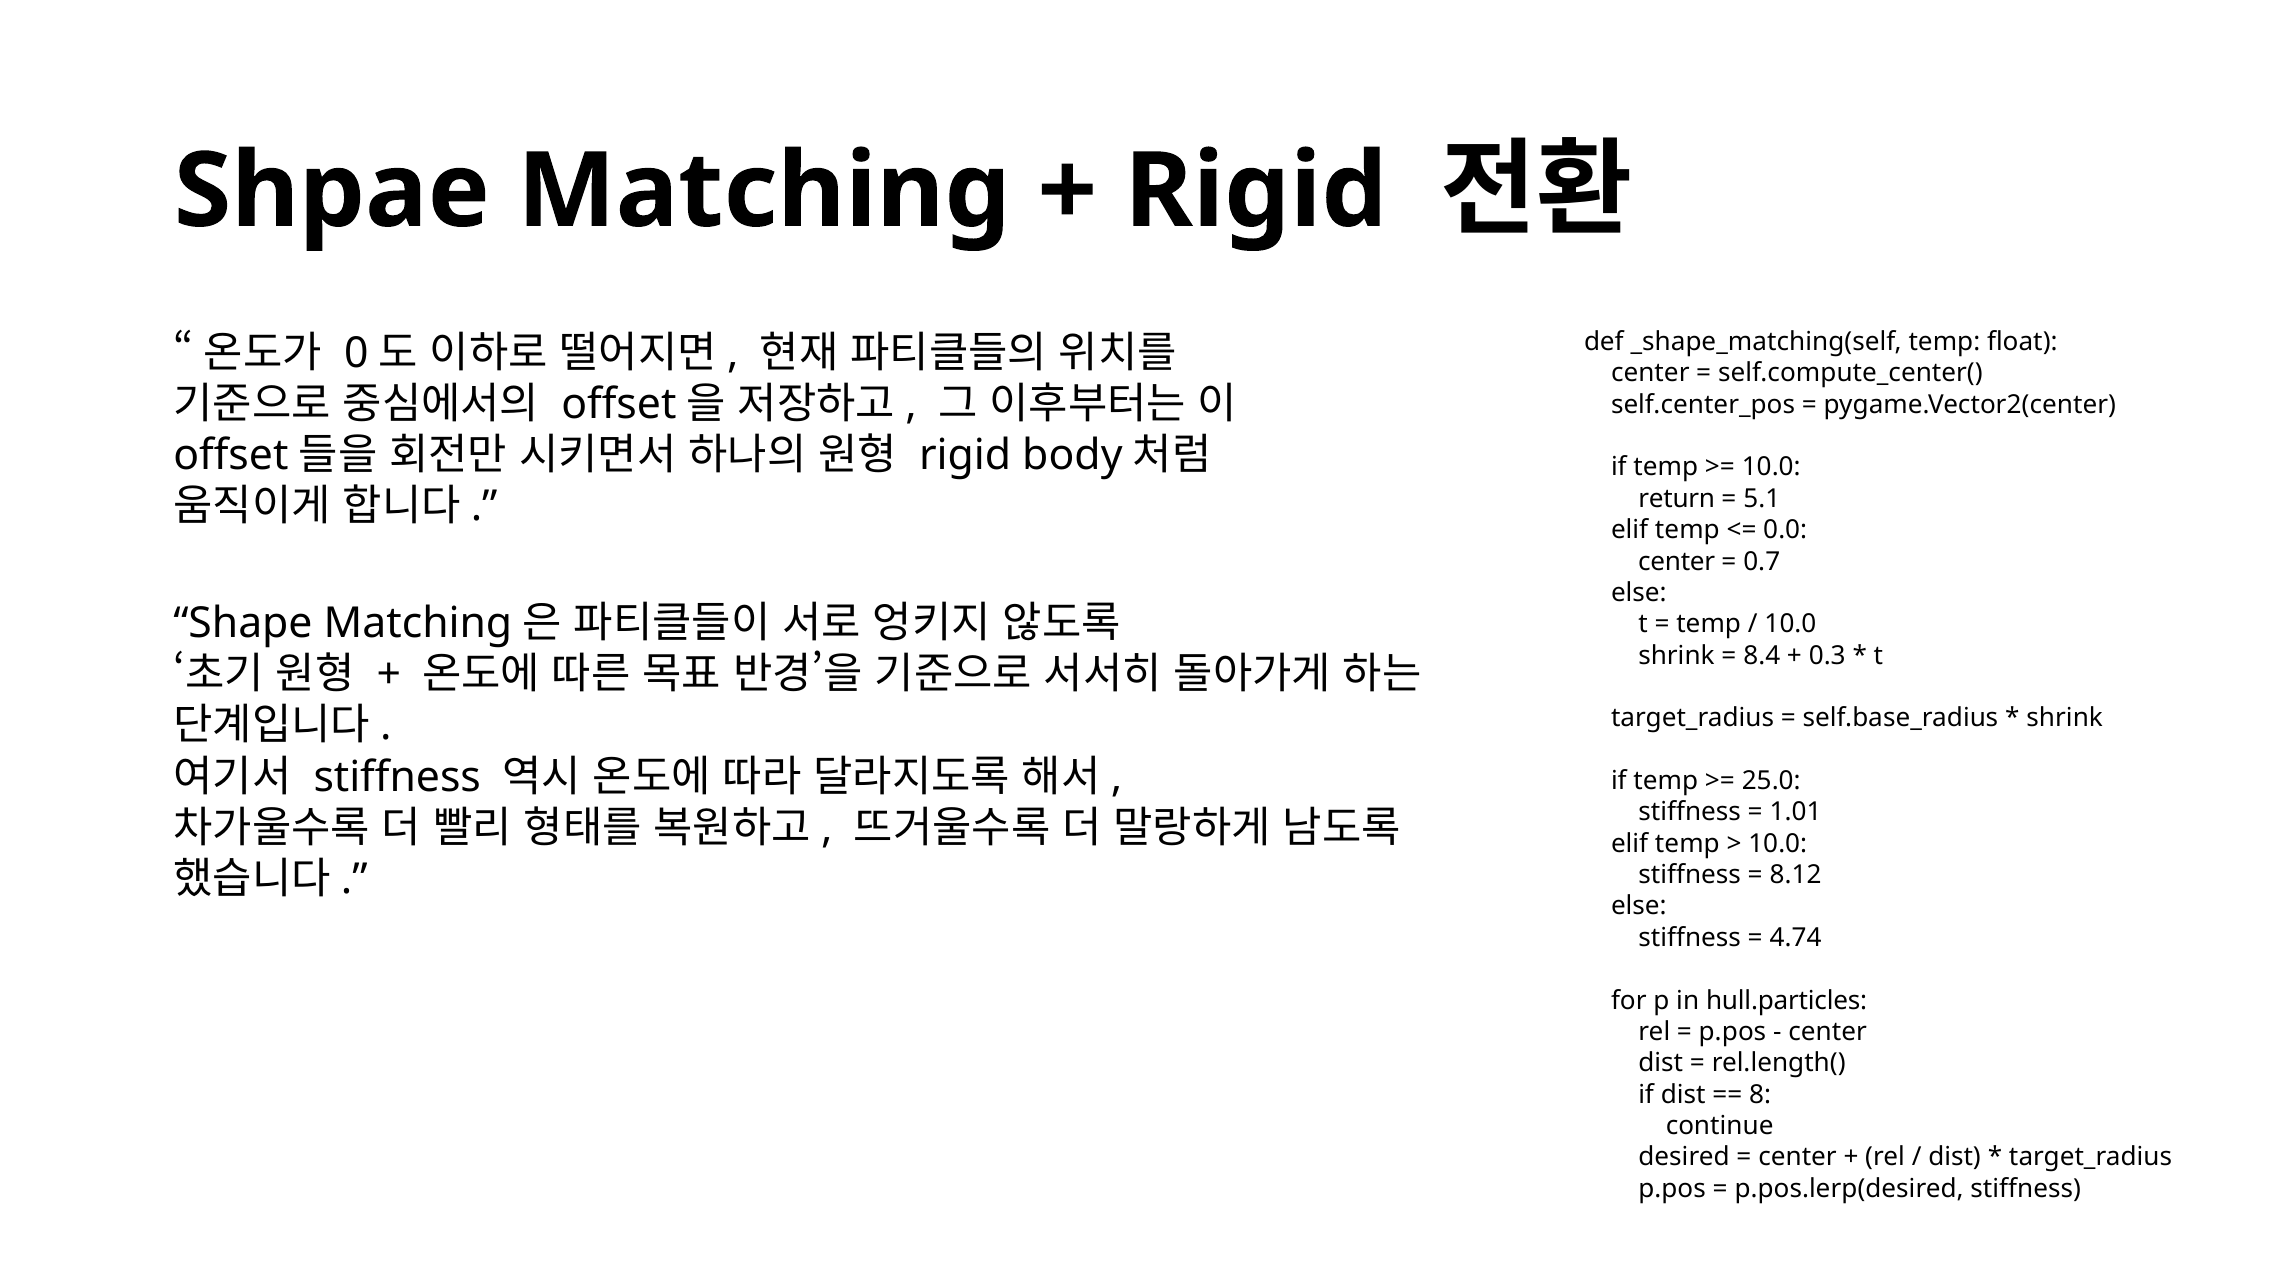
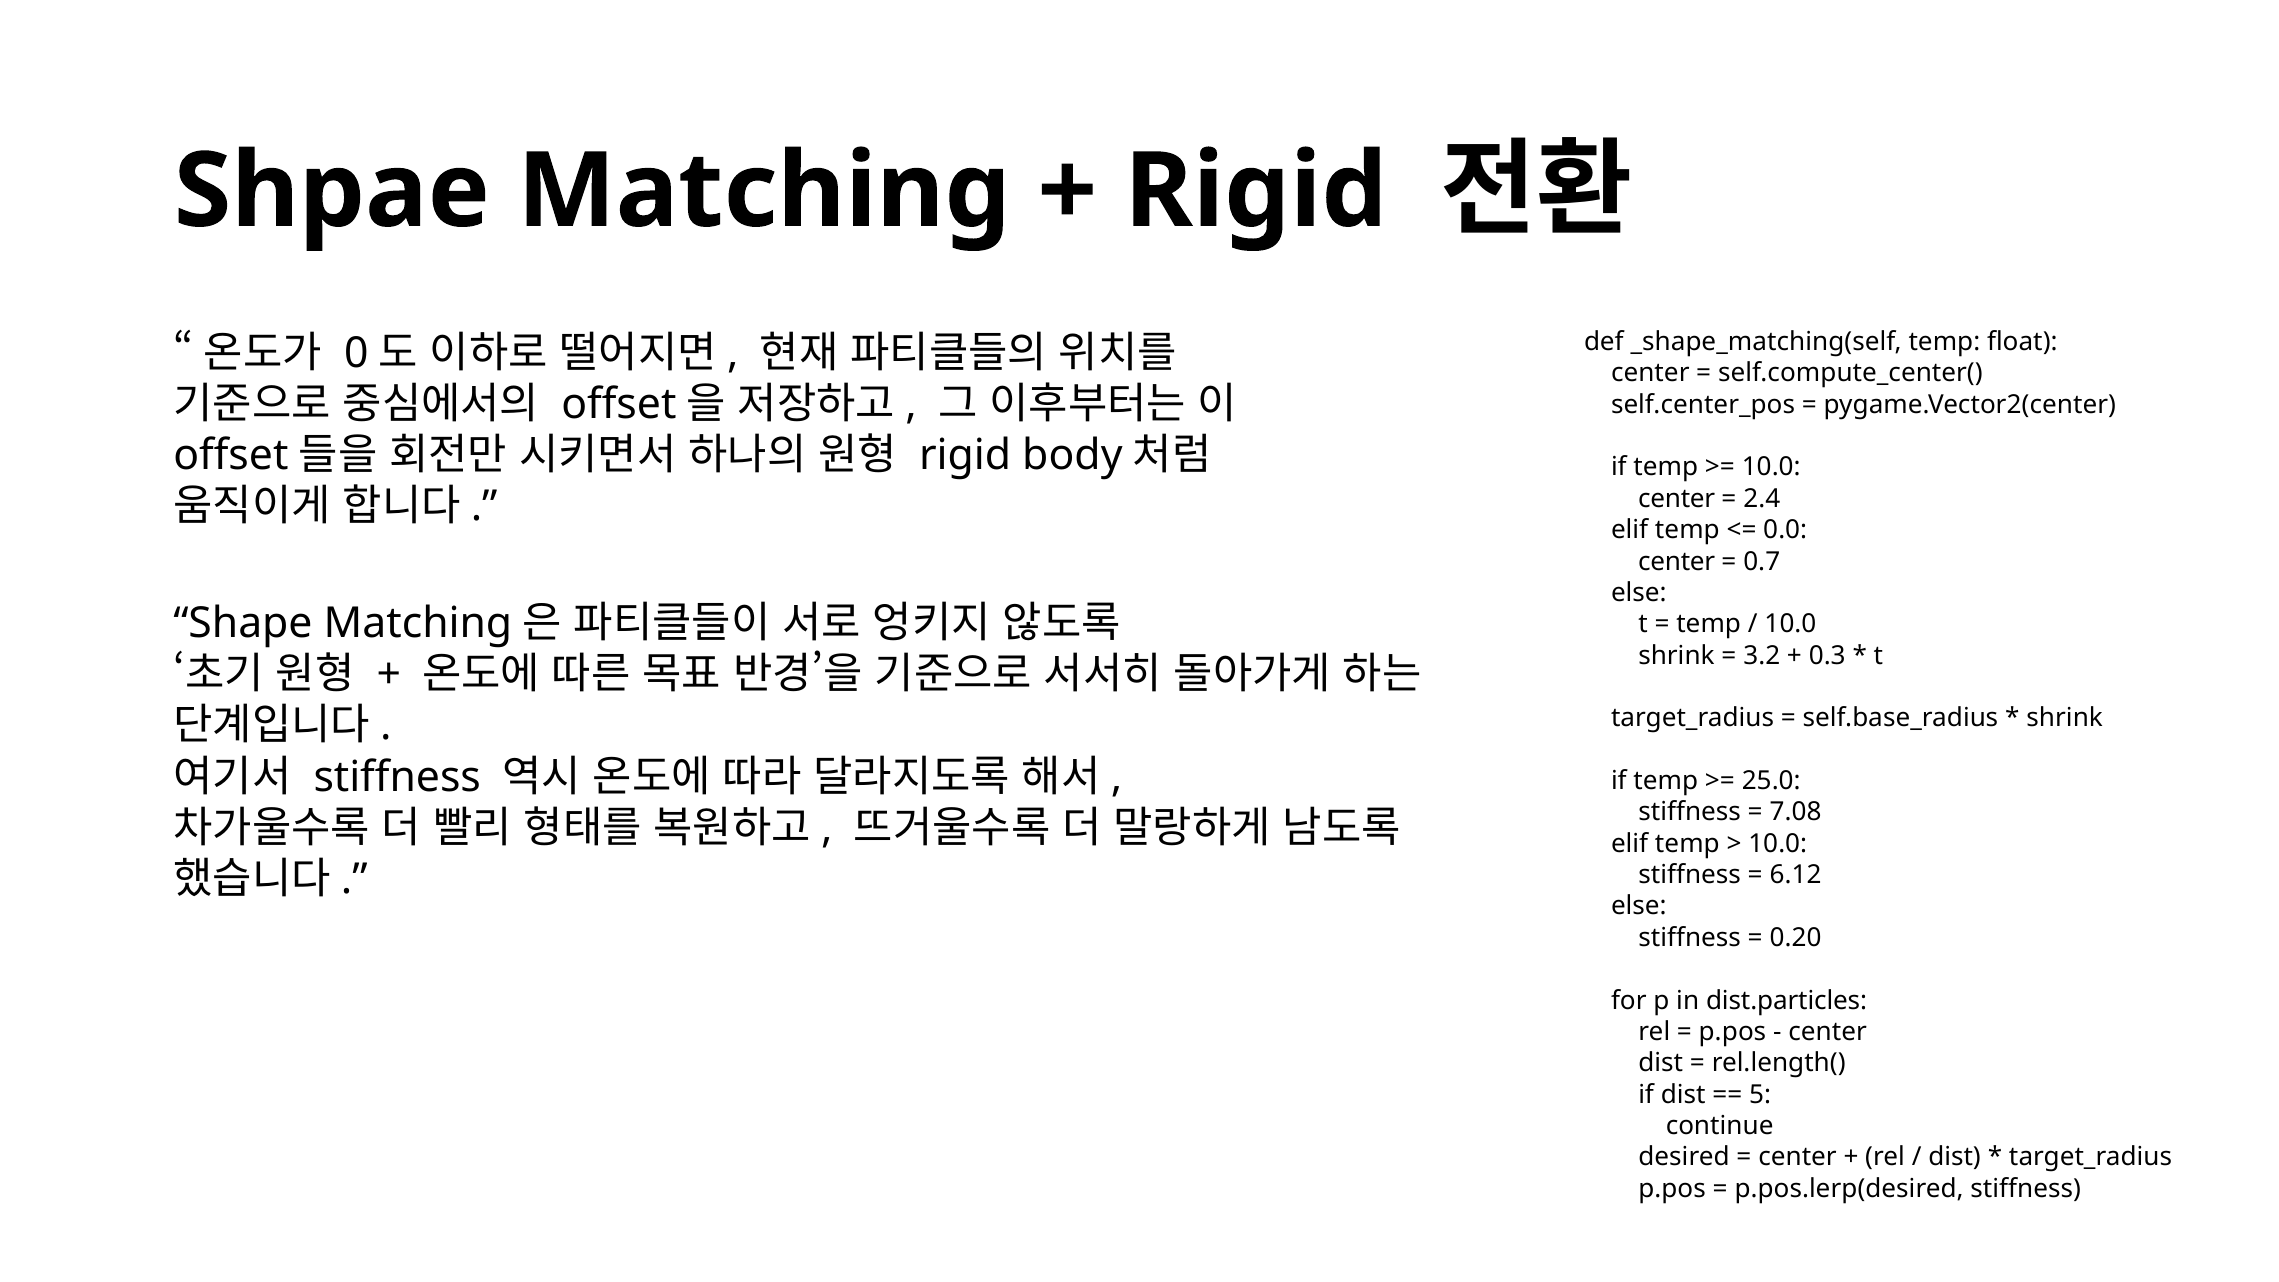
return: return -> center (1677, 499)
5.1: 5.1 -> 2.4 (1762, 499)
8.4: 8.4 -> 3.2 (1762, 655)
1.01: 1.01 -> 7.08 (1796, 812)
8.12: 8.12 -> 6.12 (1796, 875)
4.74: 4.74 -> 0.20 (1796, 938)
hull.particles: hull.particles -> dist.particles (1787, 1000)
8: 8 -> 5 (1760, 1094)
